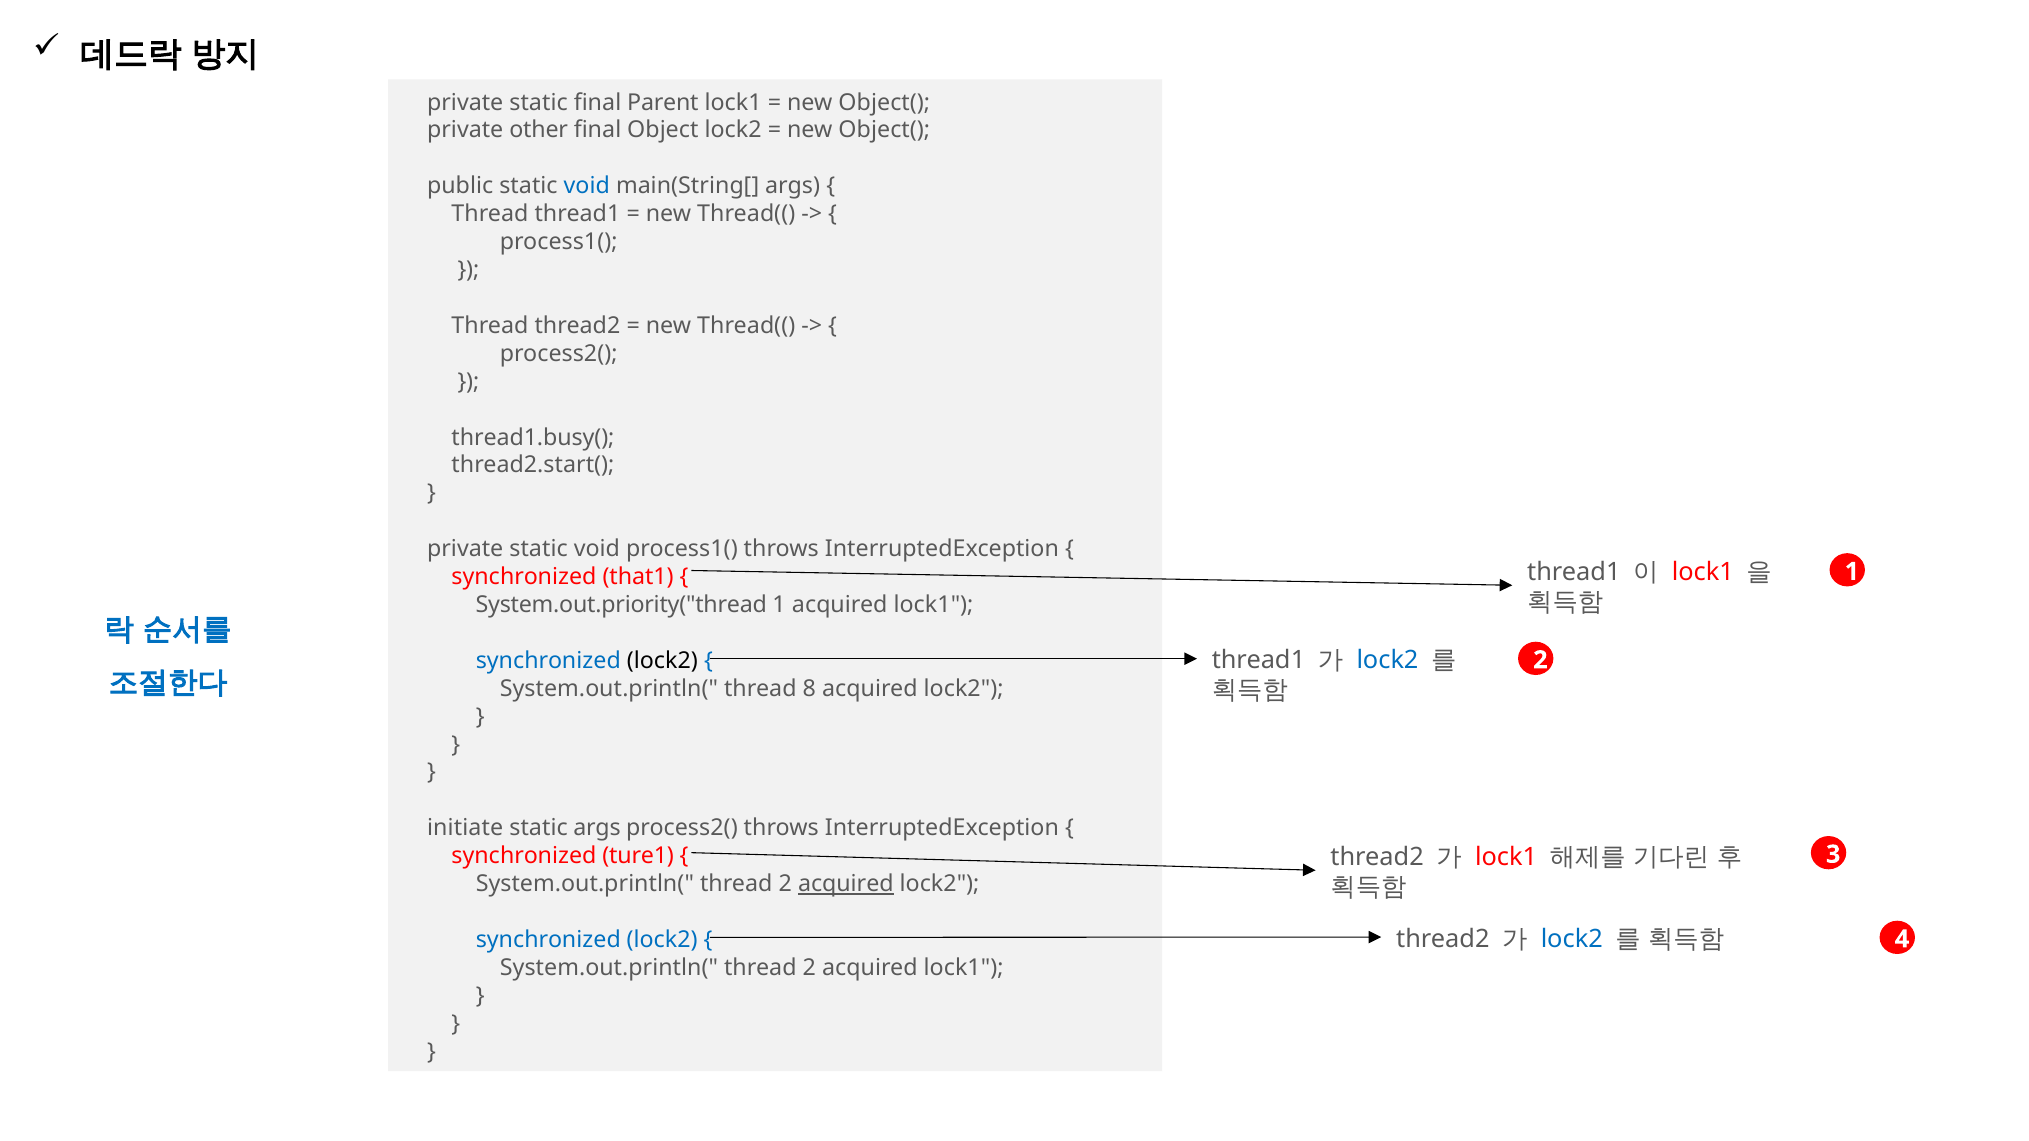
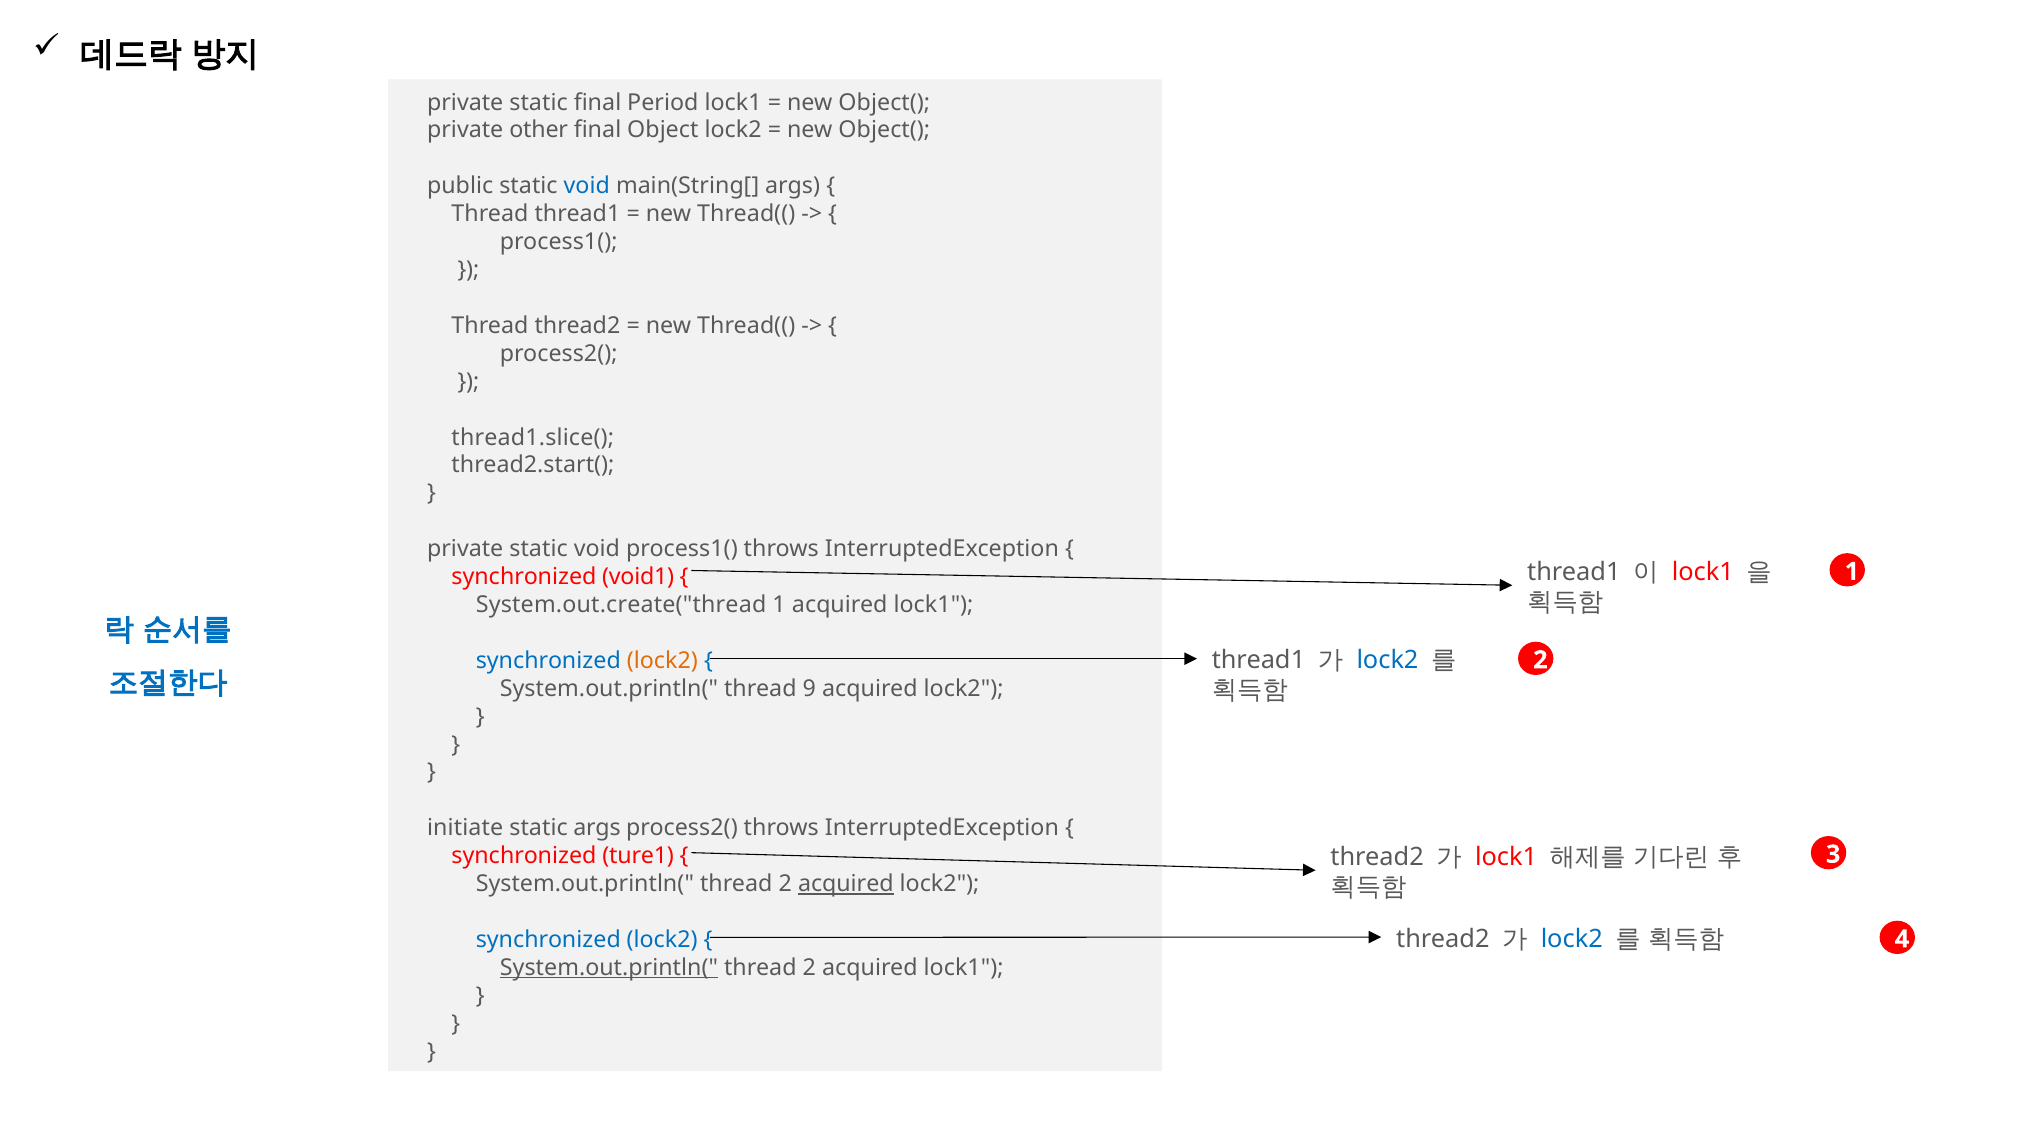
Parent: Parent -> Period (663, 102)
thread1.busy(: thread1.busy( -> thread1.slice( (533, 437)
that1: that1 -> void1 (638, 577)
System.out.priority("thread: System.out.priority("thread -> System.out.create("thread (621, 605)
lock2 colour: black -> orange (662, 661)
8: 8 -> 9 (809, 689)
System.out.println( underline: none -> present (609, 968)
